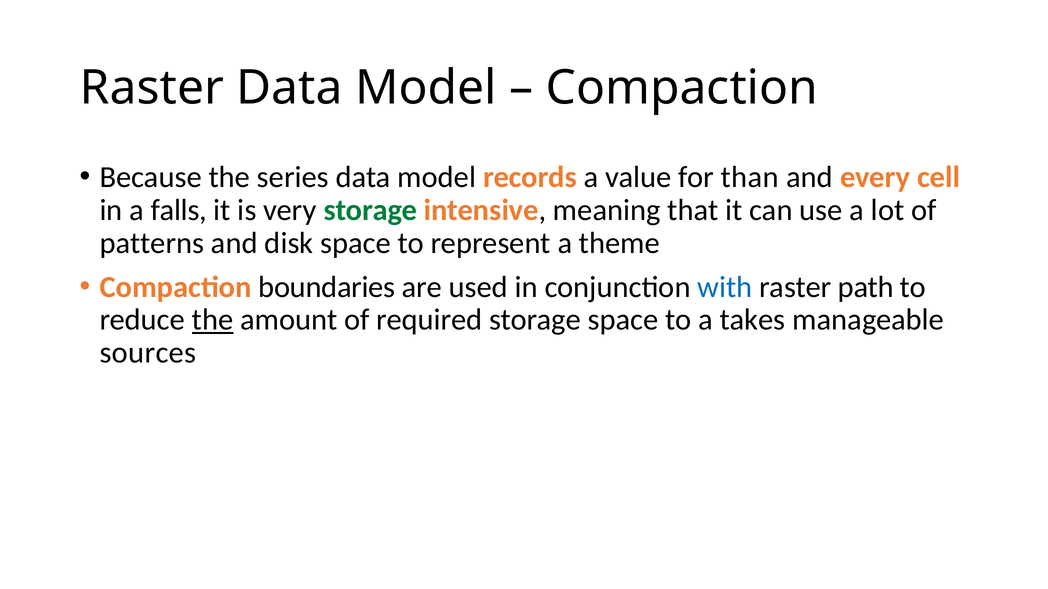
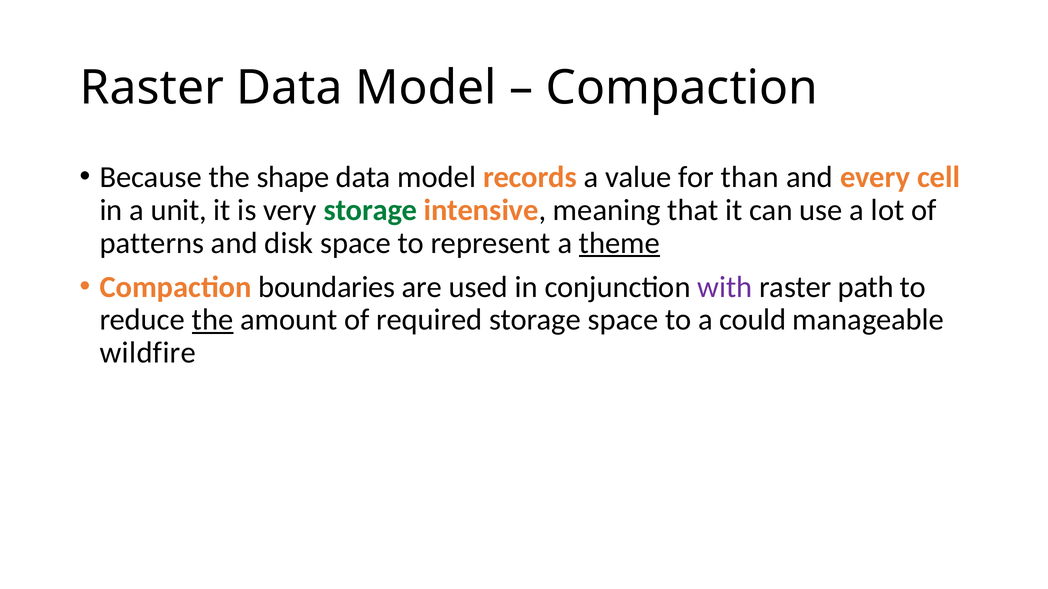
series: series -> shape (293, 177)
falls: falls -> unit (179, 210)
theme underline: none -> present (619, 243)
with colour: blue -> purple (725, 287)
takes: takes -> could (753, 320)
sources: sources -> wildfire (148, 353)
